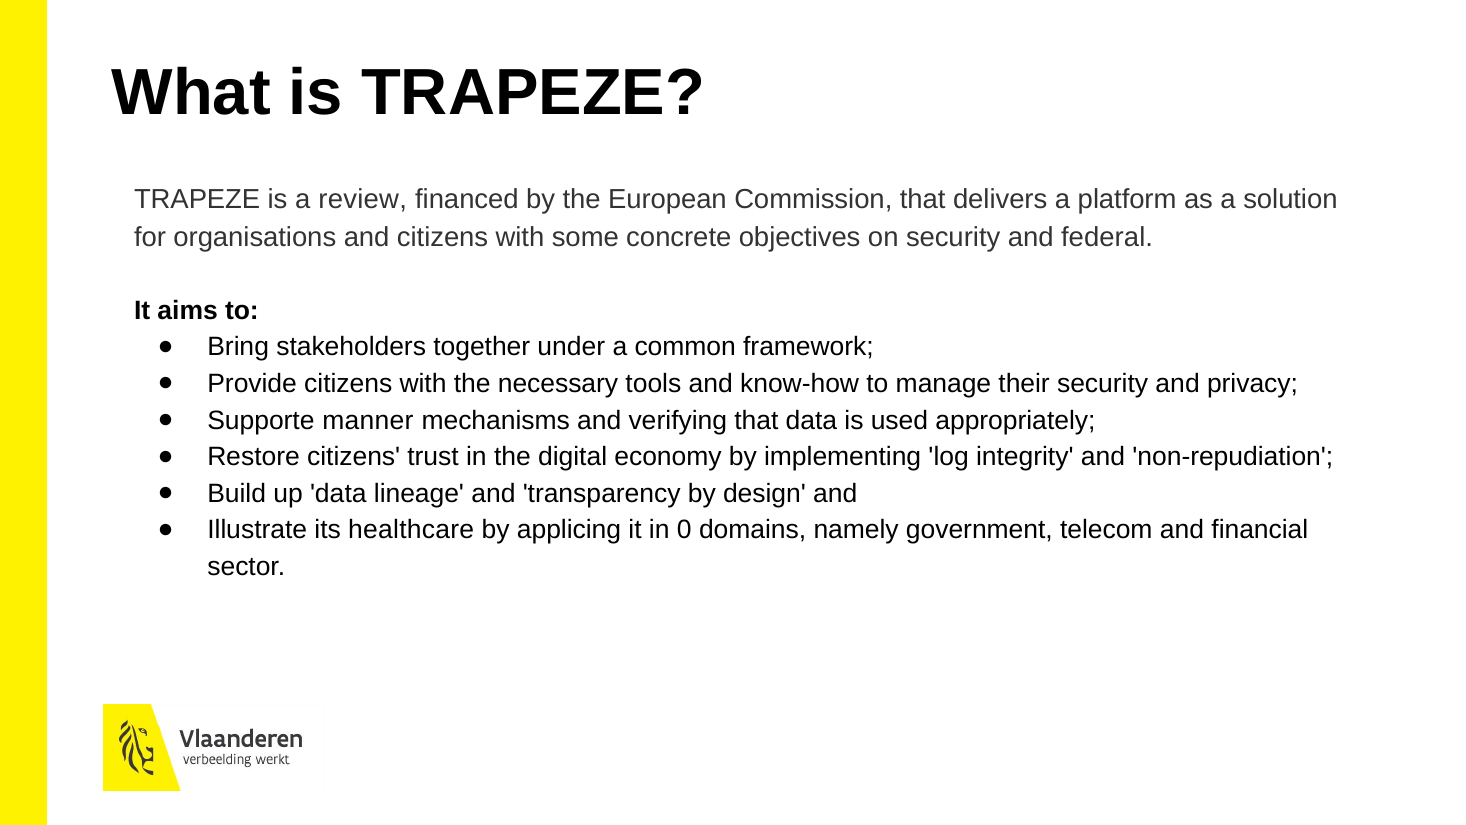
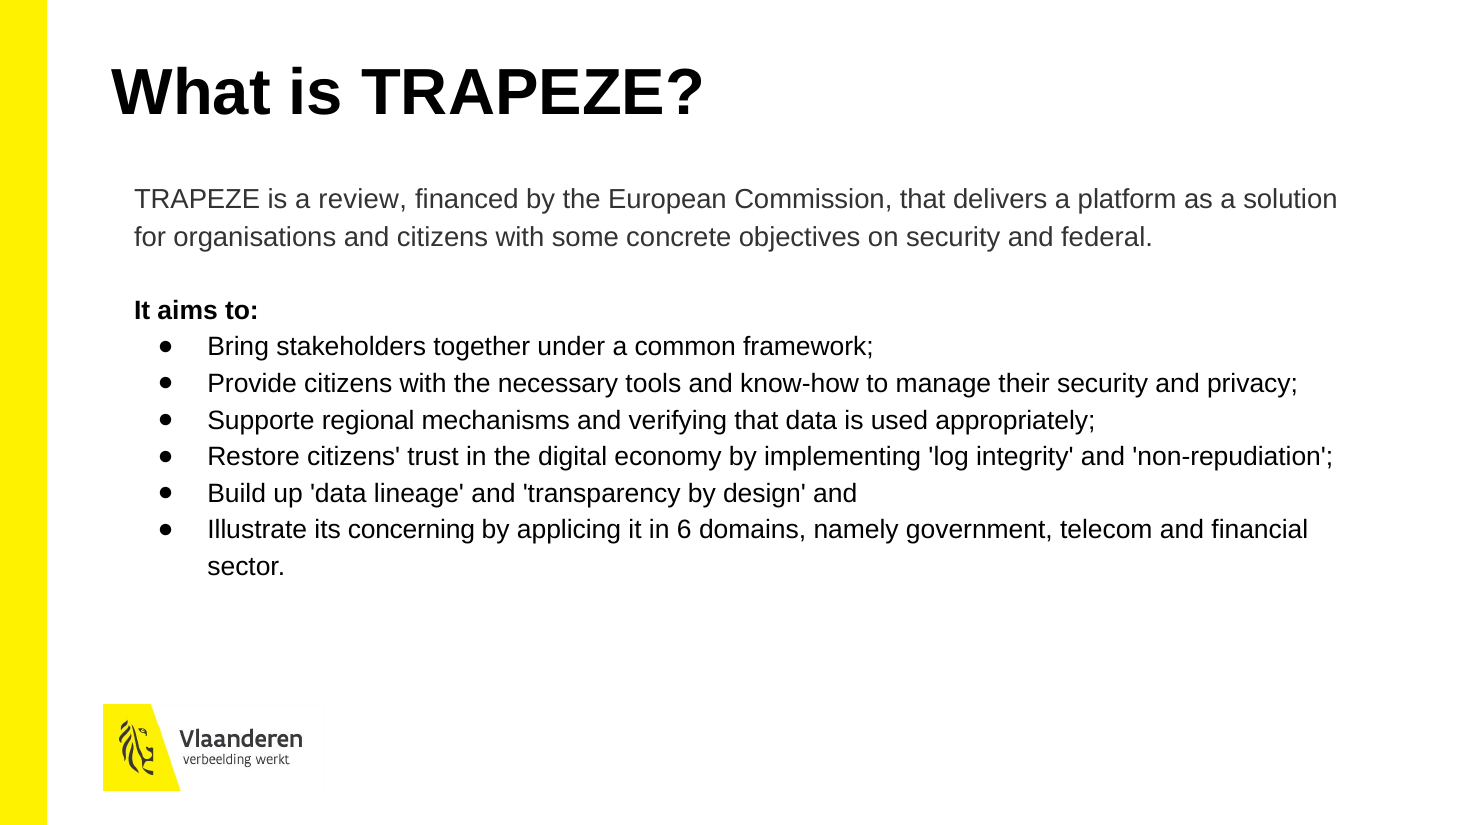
manner: manner -> regional (368, 420)
healthcare: healthcare -> concerning (411, 530)
0: 0 -> 6 (684, 530)
